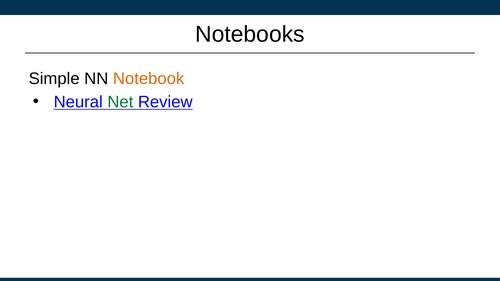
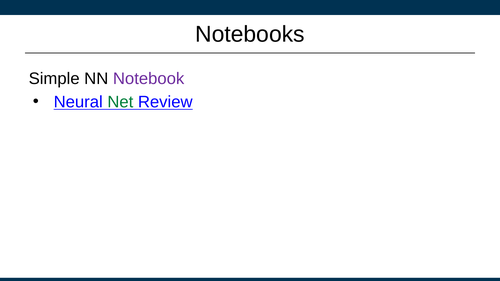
Notebook colour: orange -> purple (149, 79)
